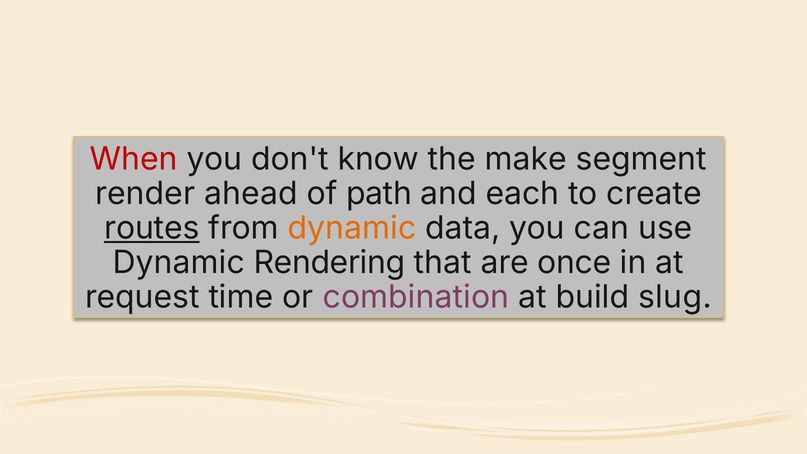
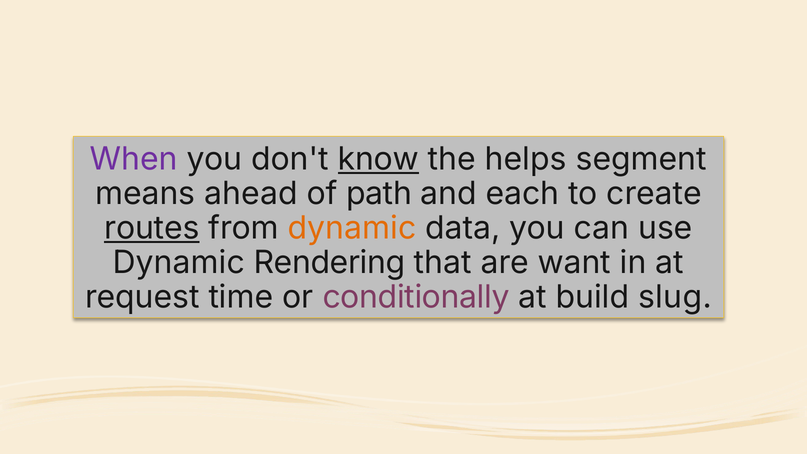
When colour: red -> purple (134, 159)
know underline: none -> present (378, 159)
make: make -> helps (526, 159)
render: render -> means (145, 194)
once: once -> want (574, 263)
combination: combination -> conditionally (416, 297)
